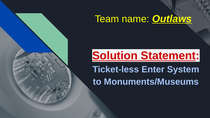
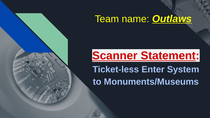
Solution: Solution -> Scanner (115, 56)
